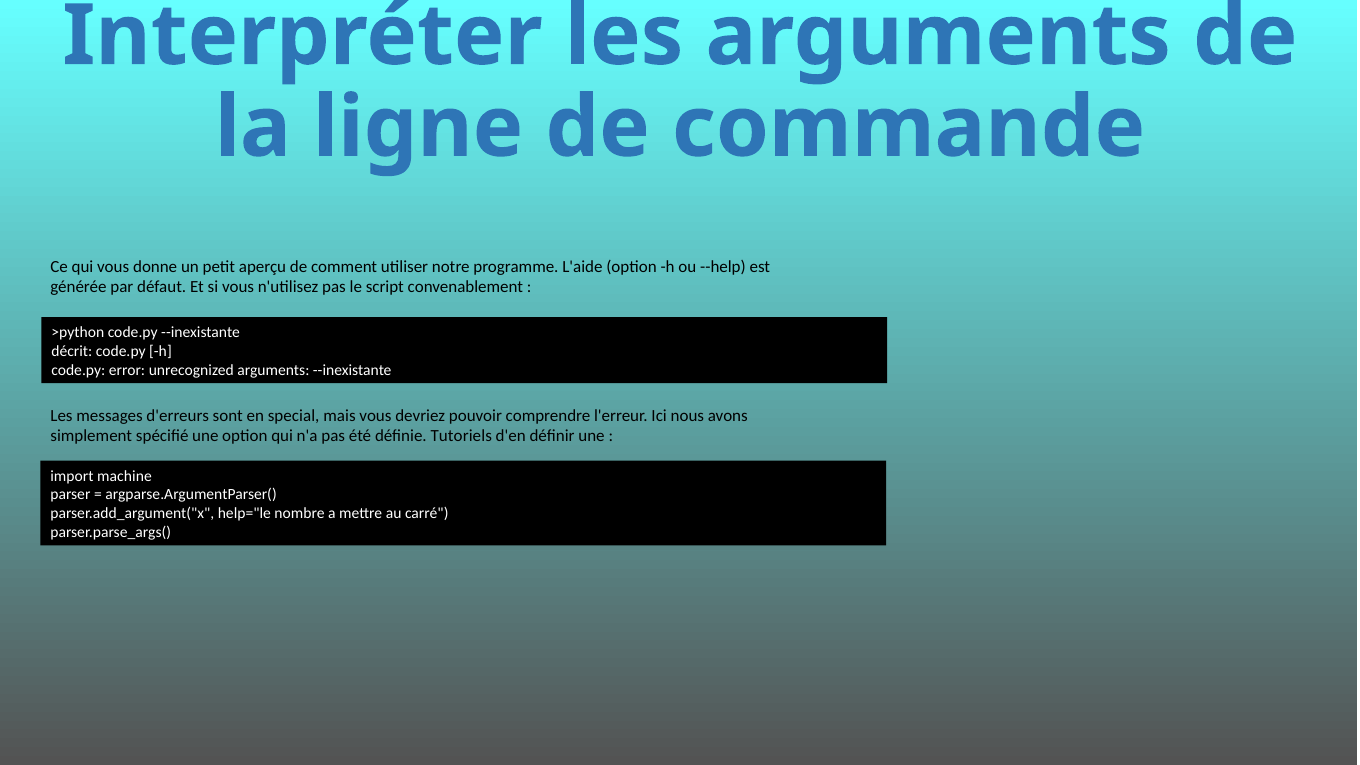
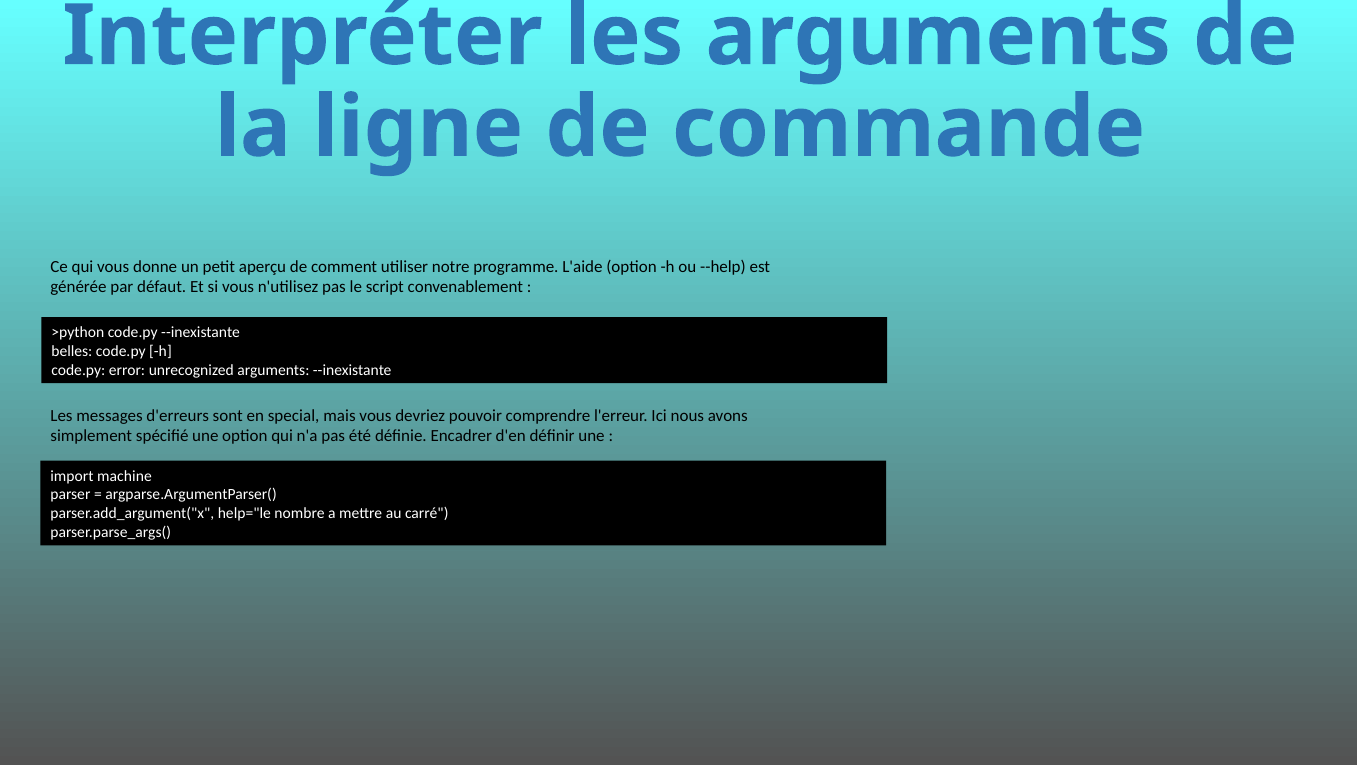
décrit: décrit -> belles (72, 351)
Tutoriels: Tutoriels -> Encadrer (461, 436)
